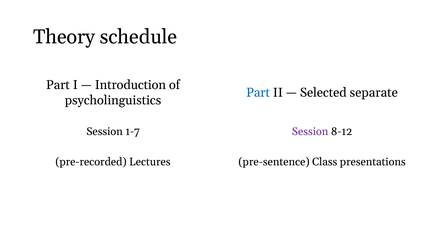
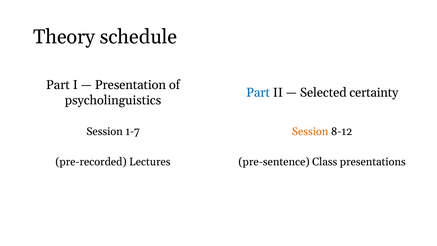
Introduction: Introduction -> Presentation (130, 85)
separate: separate -> certainty (374, 92)
Session colour: purple -> orange (310, 131)
